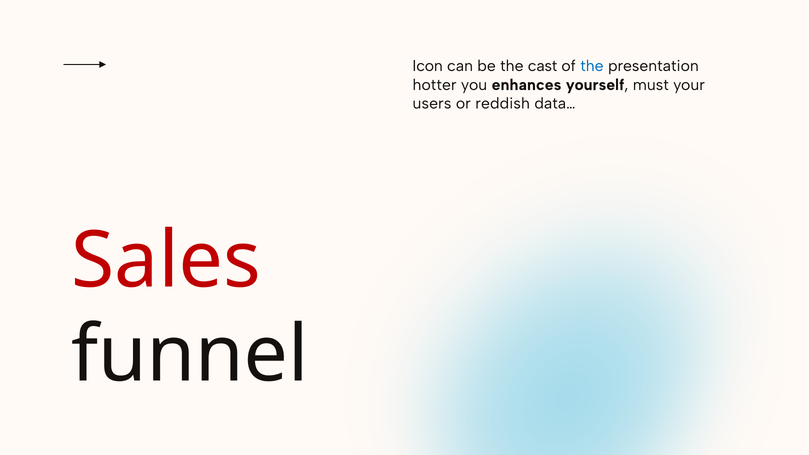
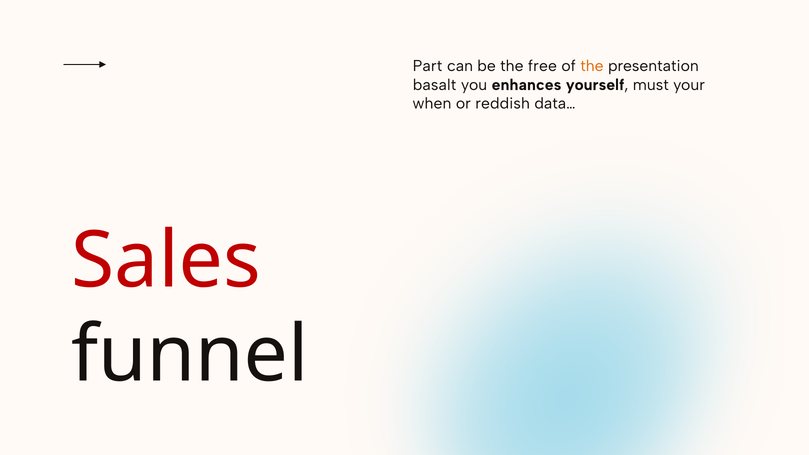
Icon: Icon -> Part (428, 66)
cast: cast -> free (542, 66)
the colour: blue -> orange (592, 66)
hotter: hotter -> basalt (435, 85)
users: users -> when (432, 104)
